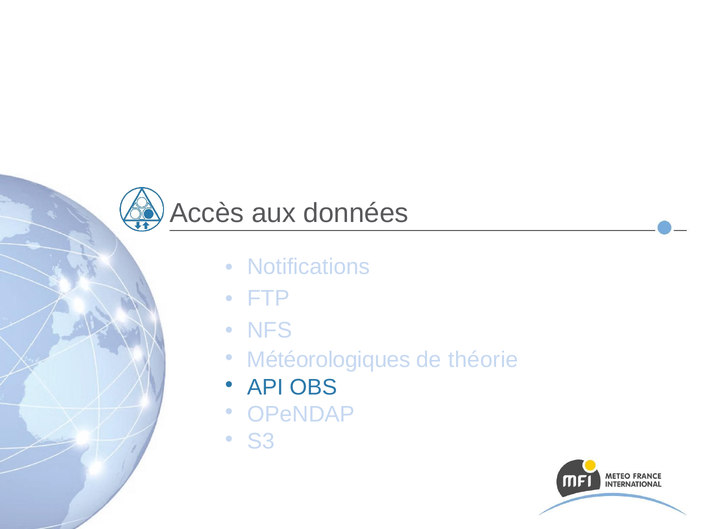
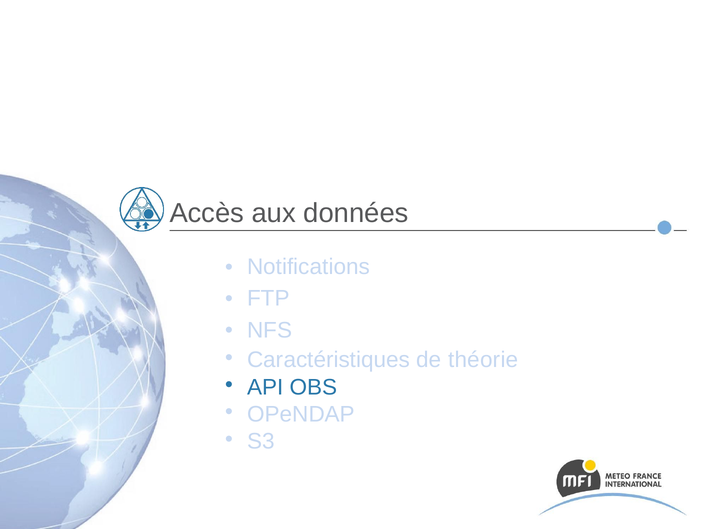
Météorologiques: Météorologiques -> Caractéristiques (329, 360)
